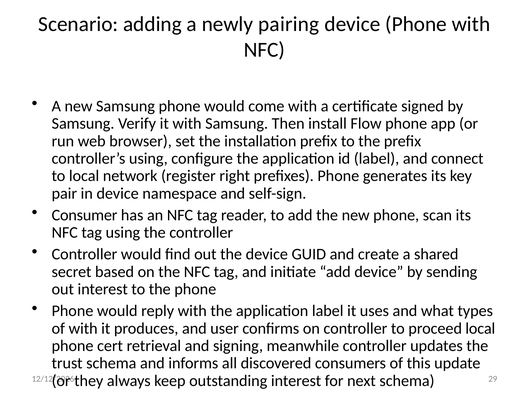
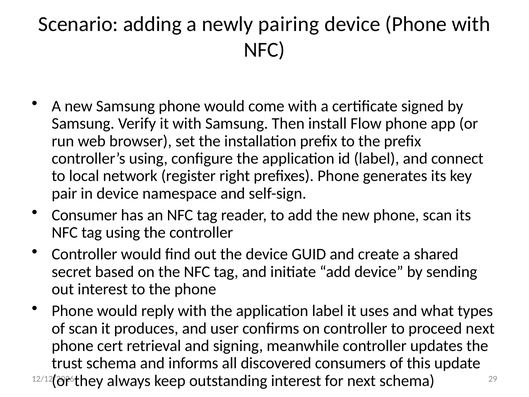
of with: with -> scan (83, 328)
proceed local: local -> next (480, 328)
